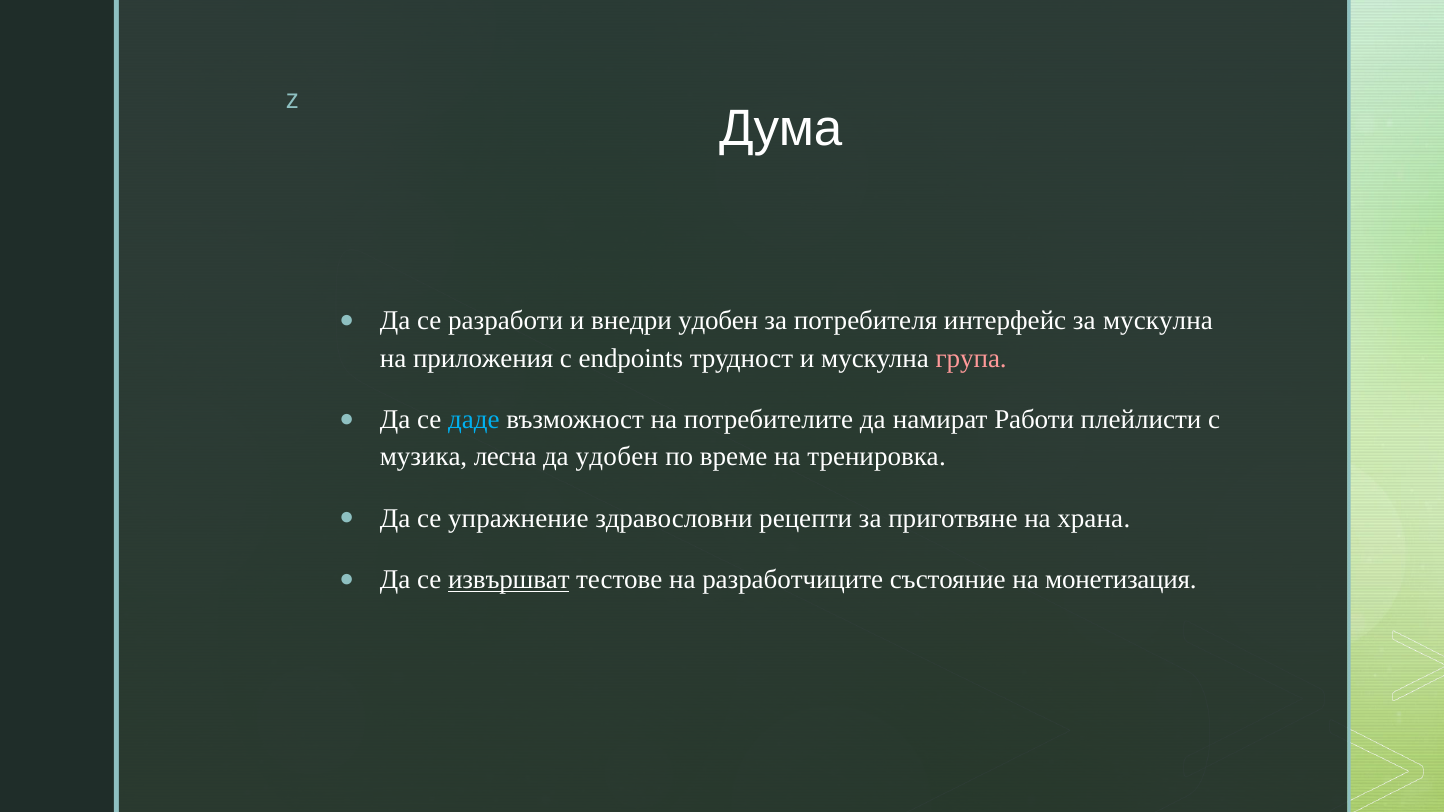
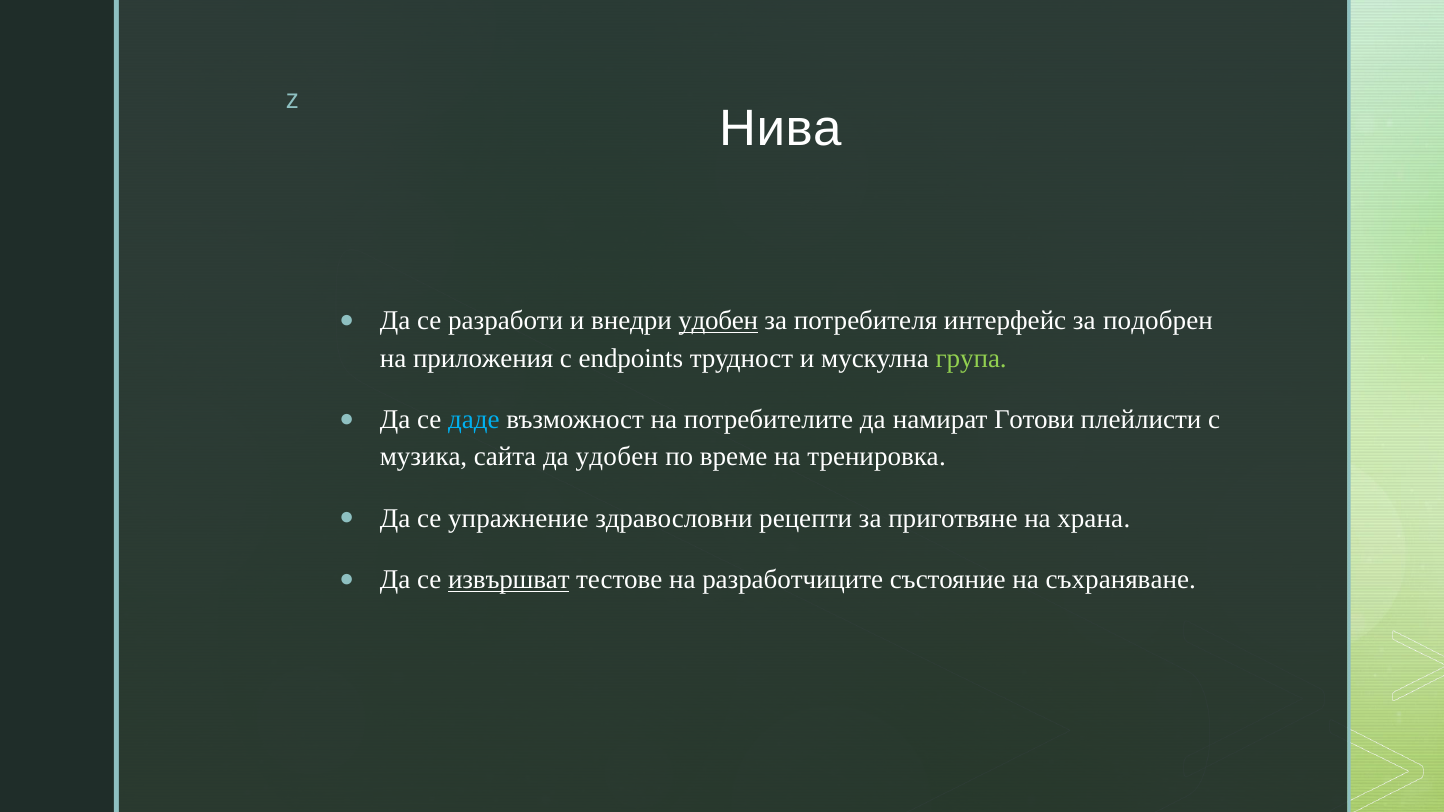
Дума: Дума -> Нива (780, 128)
удобен underline: none -> present (718, 321)
за мускулна: мускулна -> подобрен (1158, 321)
група colour: pink -> light green (971, 358)
Работи: Работи -> Готови (1034, 420)
лесна: лесна -> сайта (505, 457)
монетизация: монетизация -> съхраняване (1121, 580)
